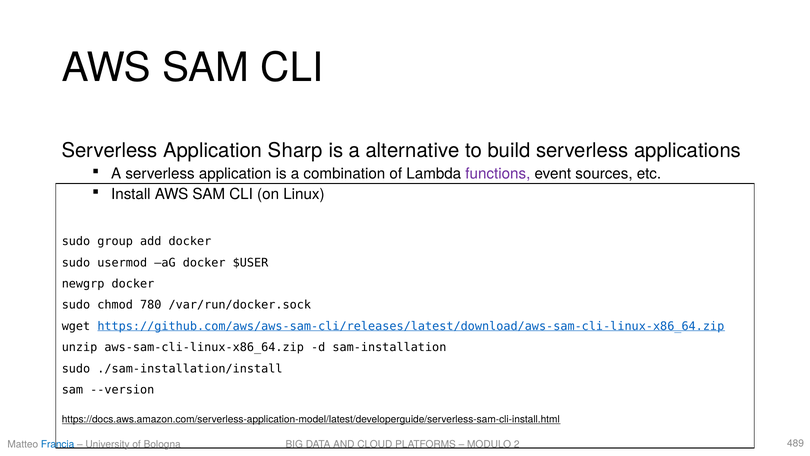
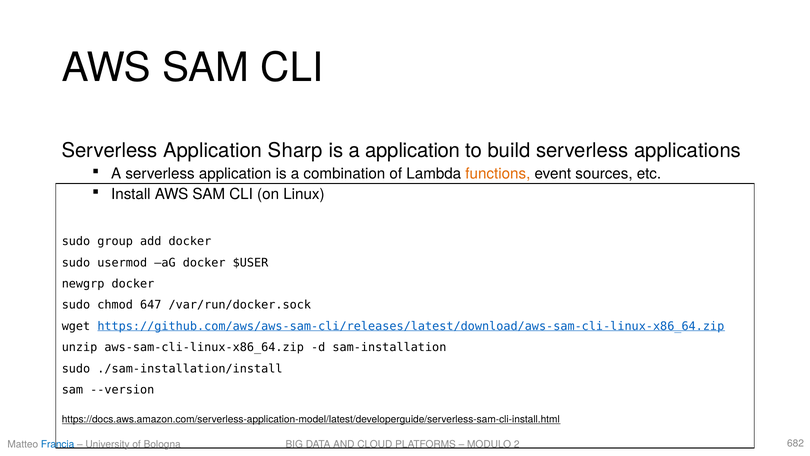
a alternative: alternative -> application (413, 150)
functions colour: purple -> orange (498, 174)
780: 780 -> 647 (151, 305)
489: 489 -> 682 (796, 443)
